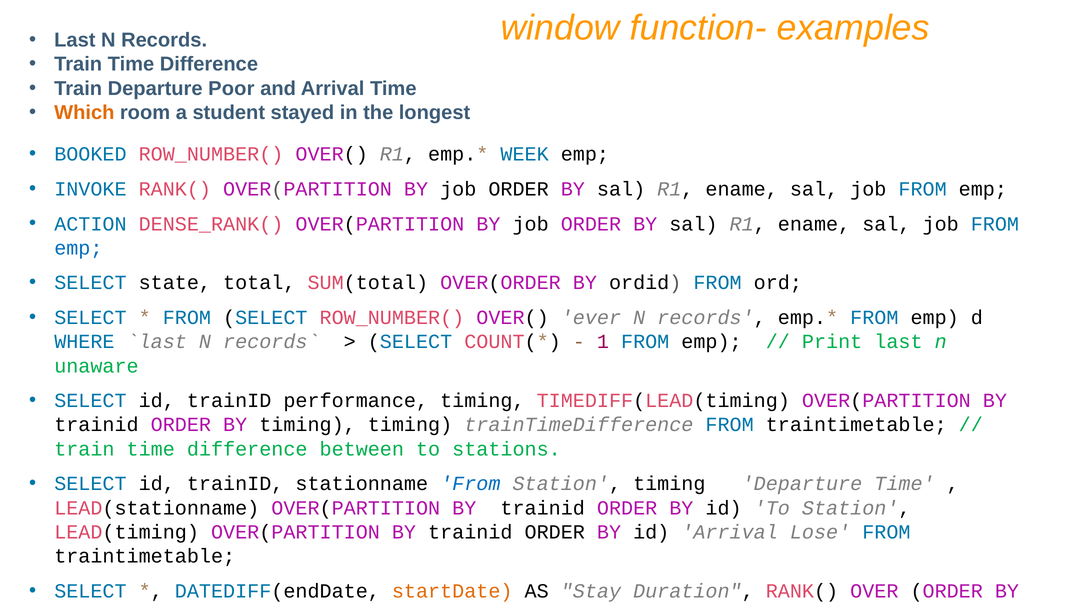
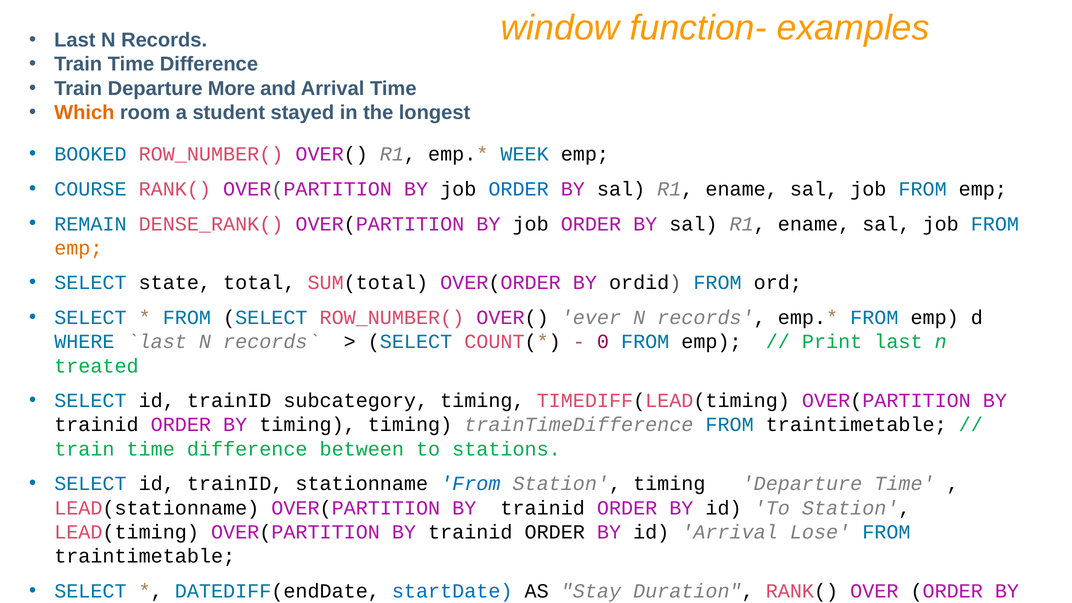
Poor: Poor -> More (232, 88)
INVOKE: INVOKE -> COURSE (90, 189)
ORDER colour: black -> blue (519, 189)
ACTION: ACTION -> REMAIN (90, 224)
emp colour: blue -> orange (78, 248)
1: 1 -> 0 (603, 342)
unaware: unaware -> treated (96, 366)
performance: performance -> subcategory (356, 401)
startDate colour: orange -> blue (452, 591)
